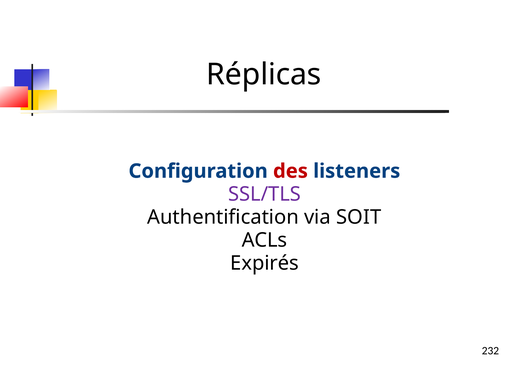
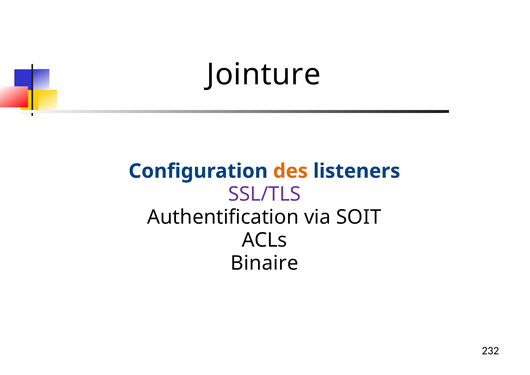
Réplicas: Réplicas -> Jointure (264, 75)
des colour: red -> orange (290, 171)
Expirés: Expirés -> Binaire (264, 263)
